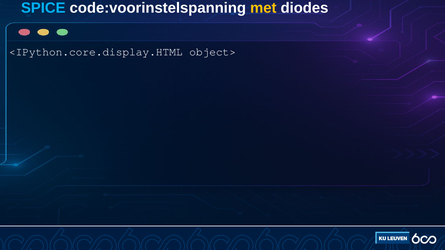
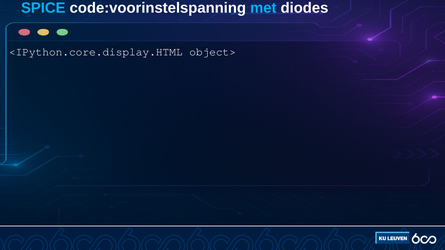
met colour: yellow -> light blue (263, 8)
